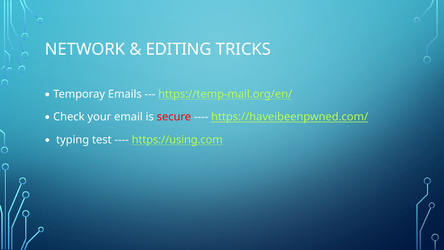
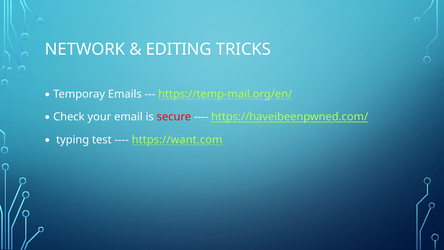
https://using.com: https://using.com -> https://want.com (177, 140)
